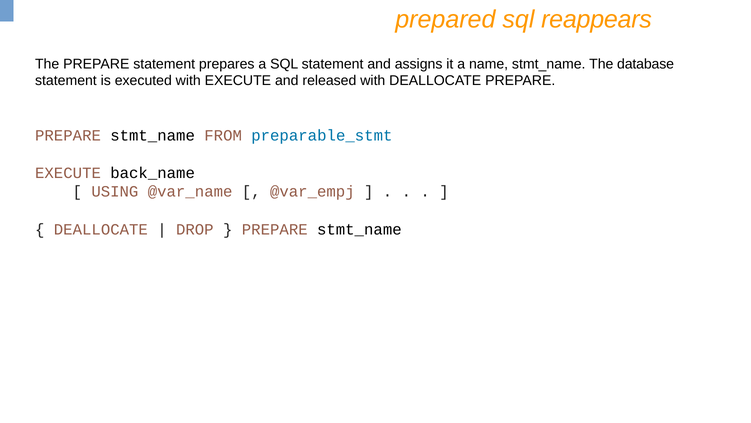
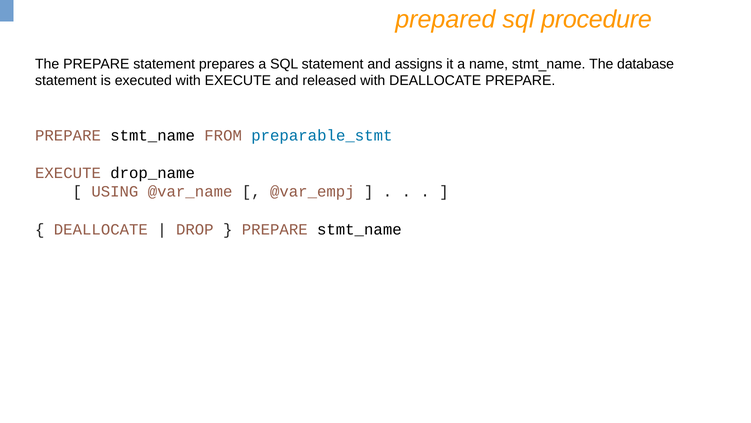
reappears: reappears -> procedure (597, 20)
back_name: back_name -> drop_name (153, 173)
